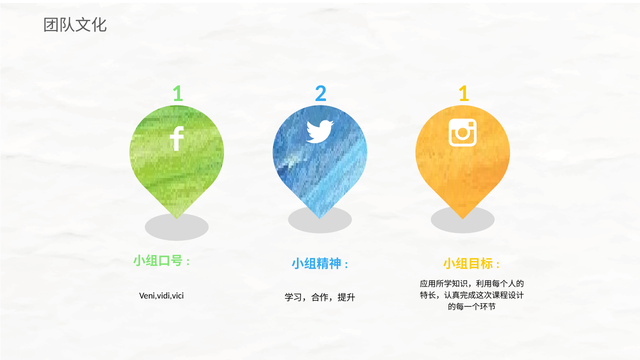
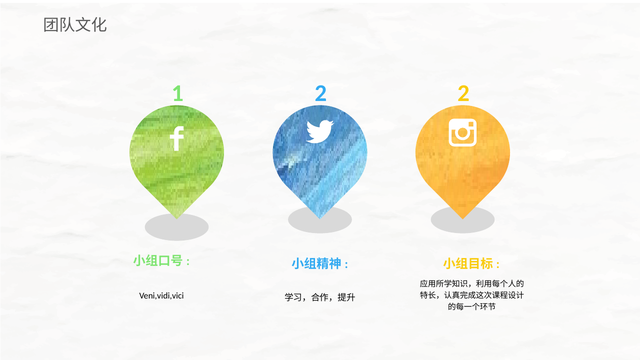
2 1: 1 -> 2 (464, 93)
